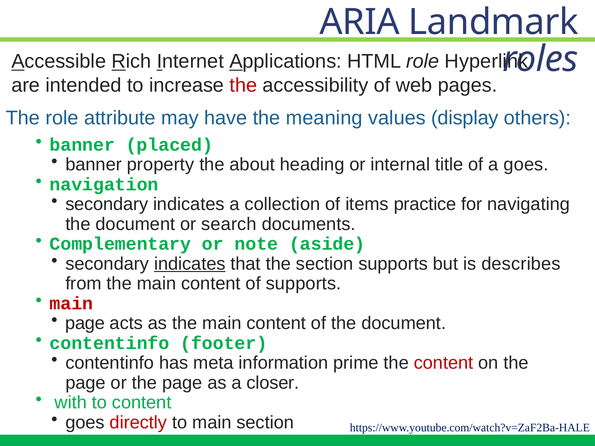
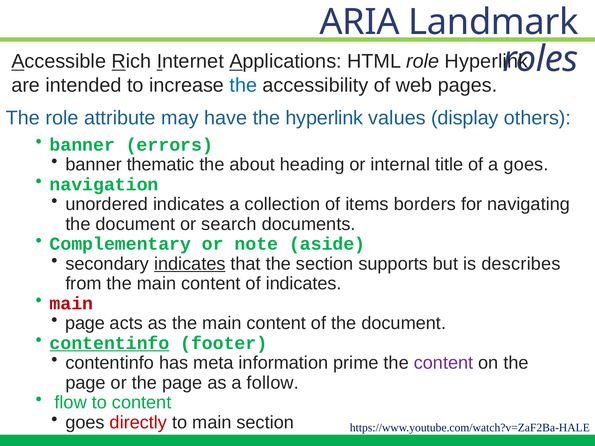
the colour: red -> blue (243, 85)
the meaning: meaning -> hyperlink (324, 118)
placed: placed -> errors (169, 145)
property: property -> thematic (161, 165)
secondary: secondary -> unordered (107, 204)
practice: practice -> borders (425, 204)
of supports: supports -> indicates (304, 284)
contentinfo underline: none -> present (110, 343)
content colour: red -> purple (444, 363)
closer: closer -> follow (273, 383)
with: with -> flow (71, 403)
